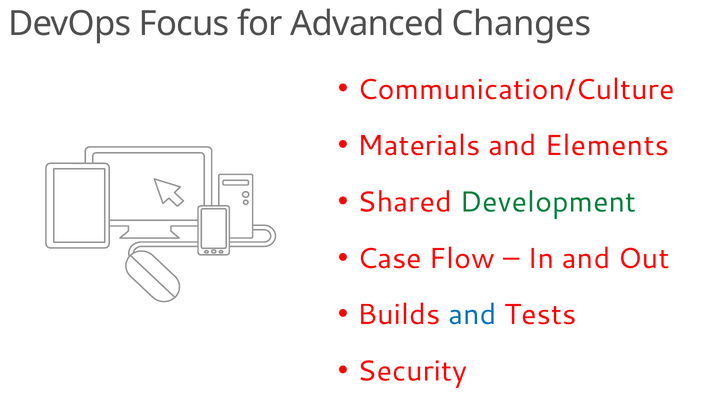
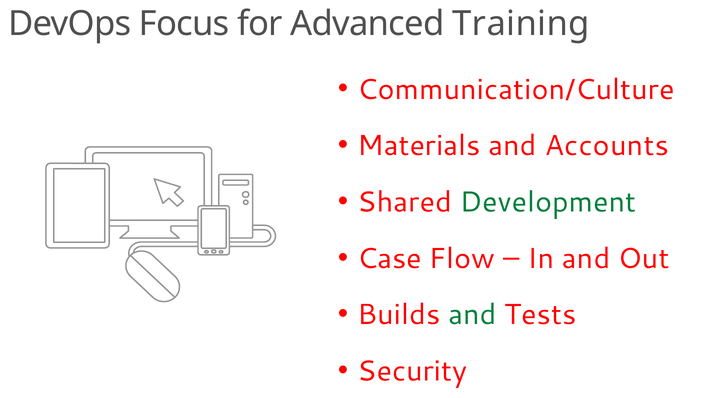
Changes: Changes -> Training (521, 24)
Elements: Elements -> Accounts (607, 146)
and colour: blue -> green (472, 315)
